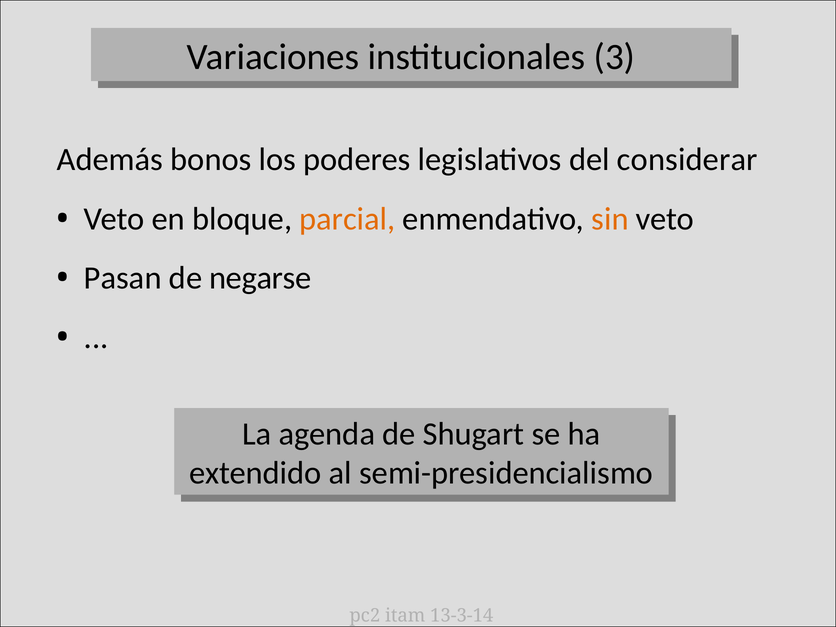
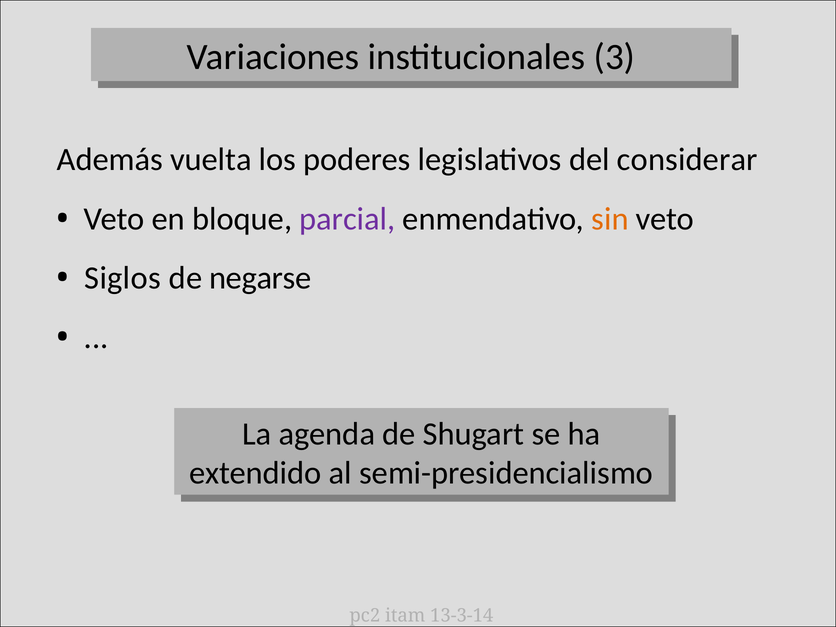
bonos: bonos -> vuelta (211, 159)
parcial colour: orange -> purple (347, 219)
Pasan: Pasan -> Siglos (123, 278)
